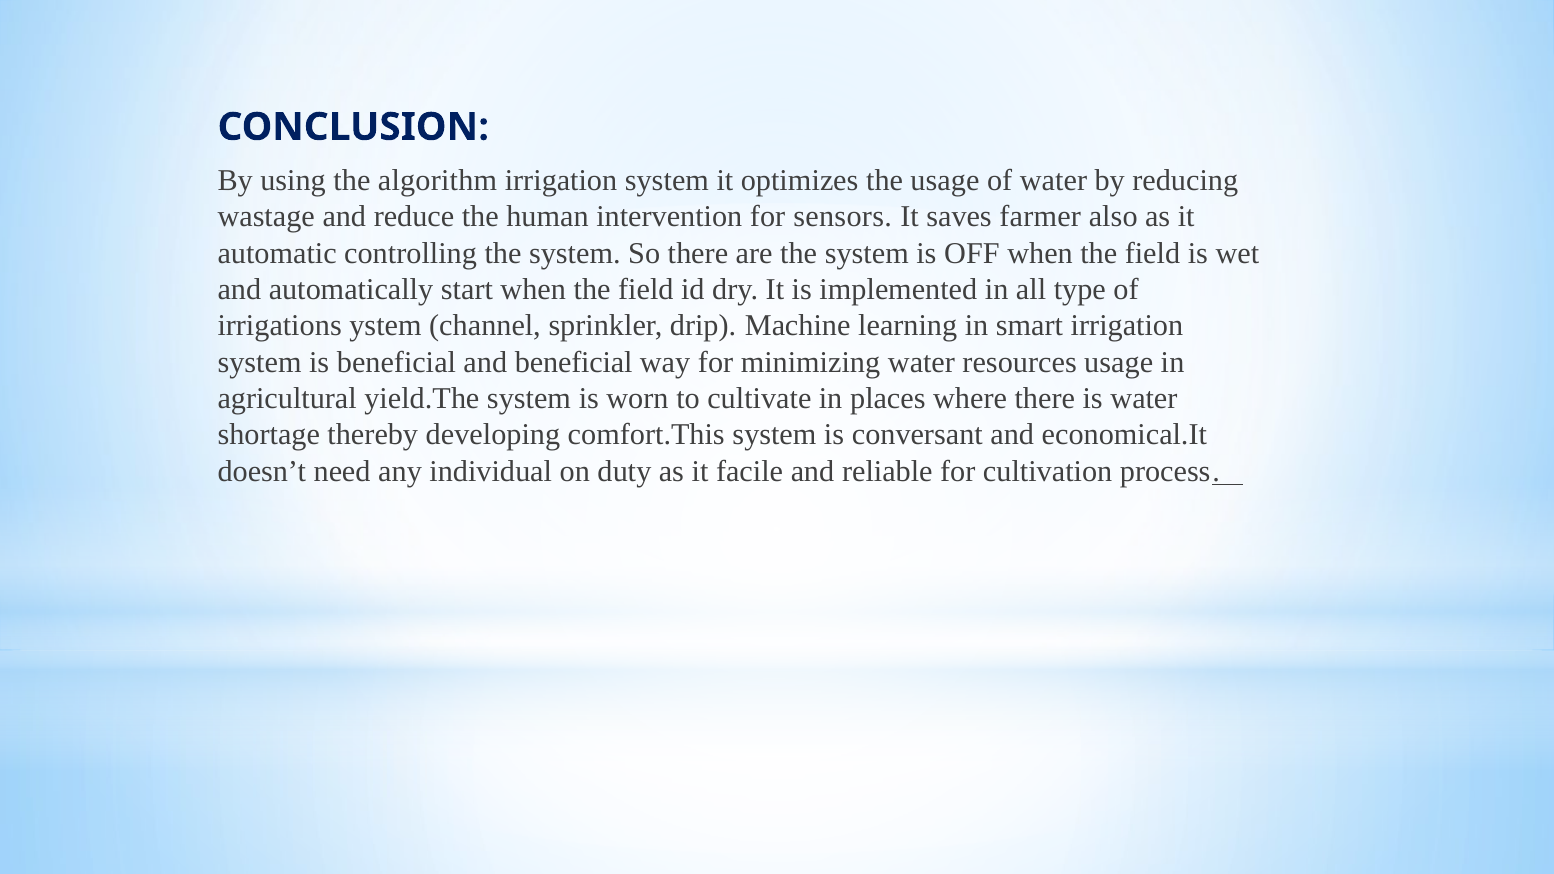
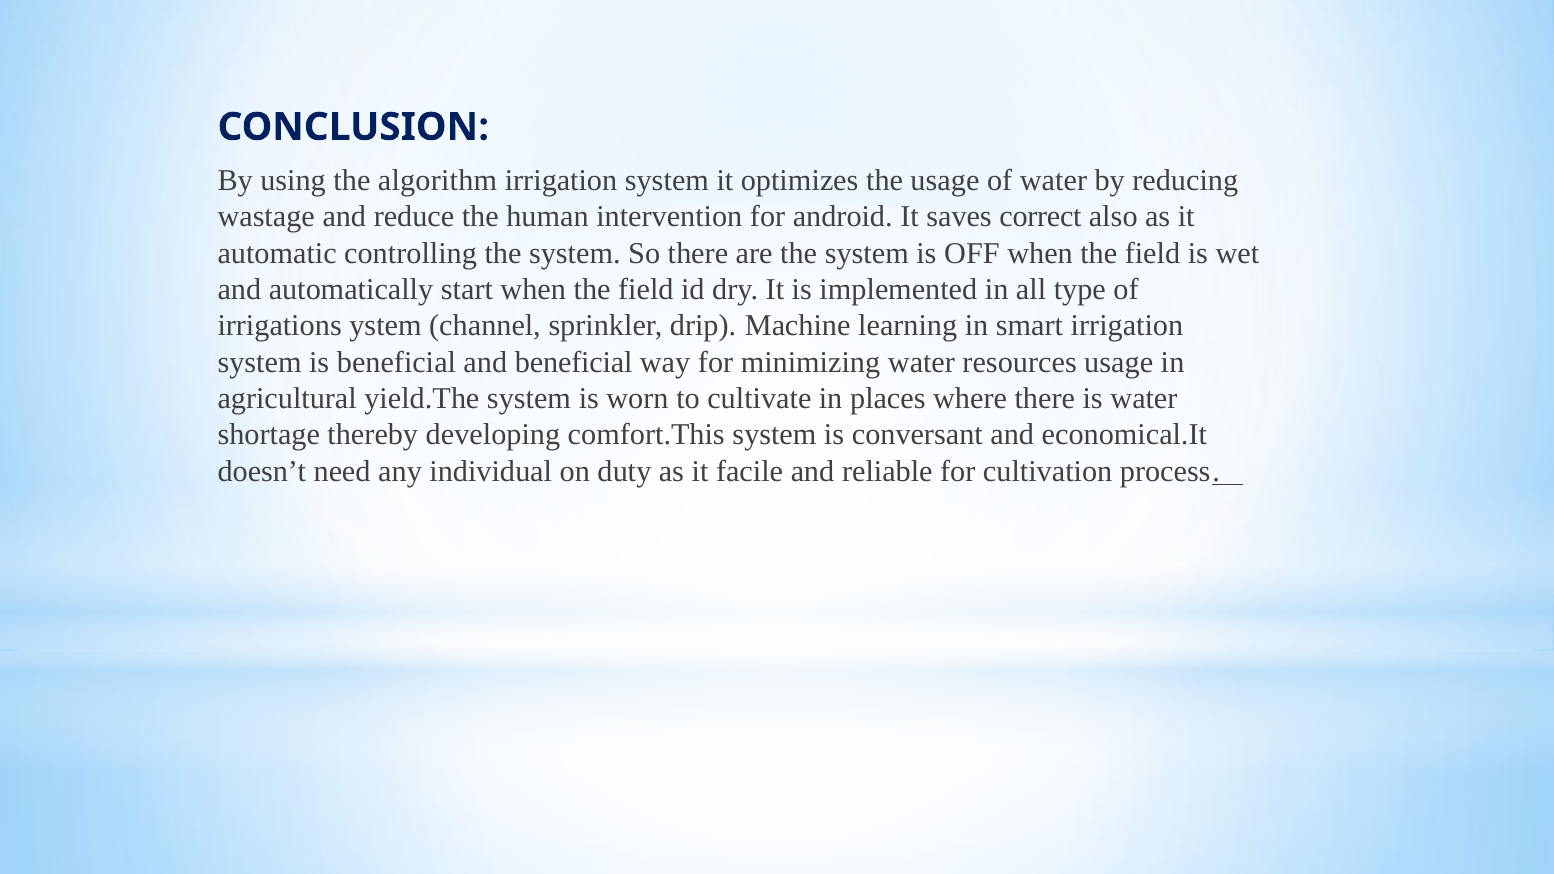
sensors: sensors -> android (843, 217)
farmer: farmer -> correct (1040, 217)
